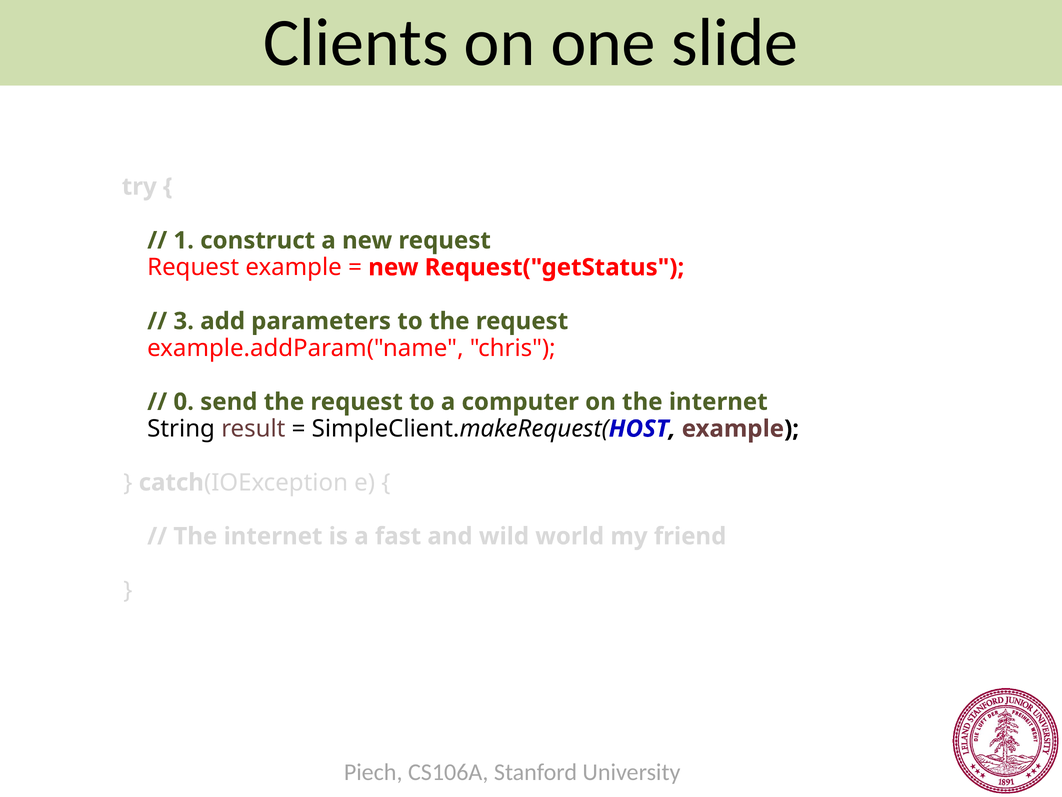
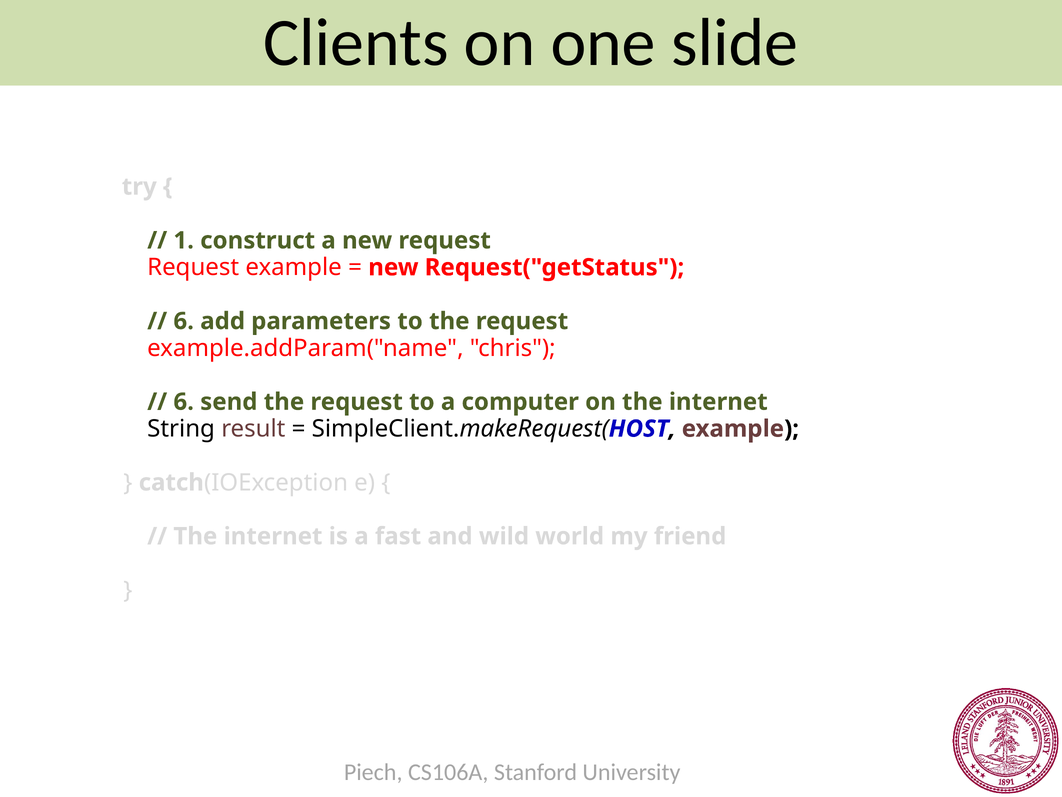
3: 3 -> 6 (184, 321)
0: 0 -> 6 (184, 402)
